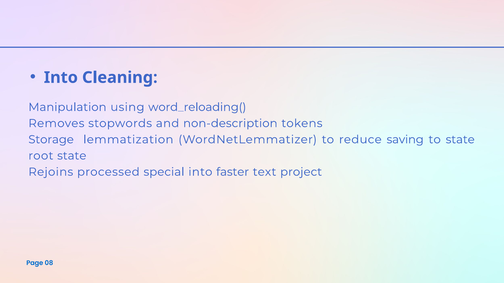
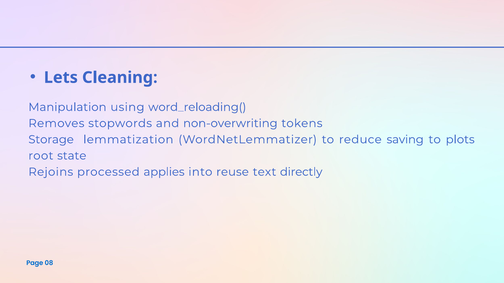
Into: Into -> Lets (61, 78)
non-description: non-description -> non-overwriting (230, 124)
to state: state -> plots (460, 140)
special: special -> applies (164, 172)
faster: faster -> reuse (233, 172)
project: project -> directly (301, 172)
